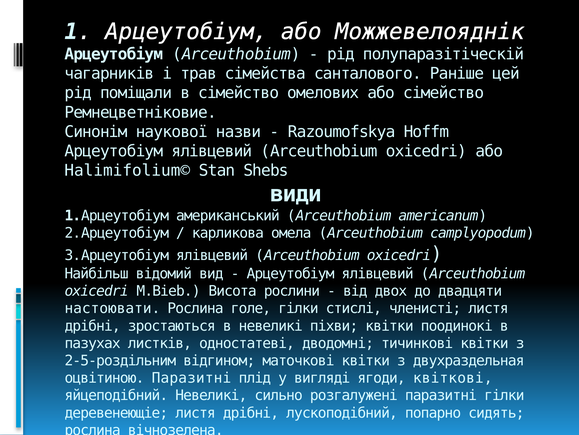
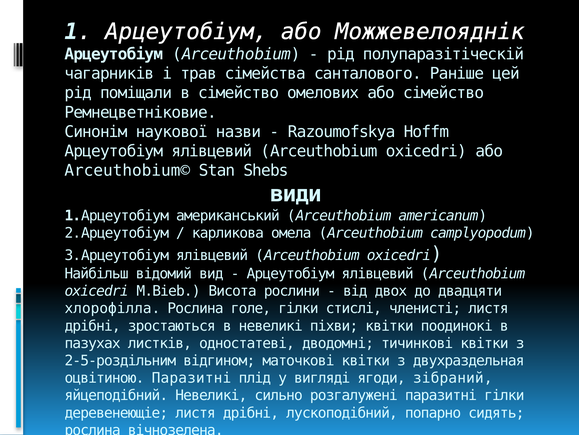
Halimifolium©: Halimifolium© -> Arceuthobium© (127, 170)
настоювати: настоювати -> хлорофілла (112, 308)
квіткові: квіткові -> зібраний (453, 377)
